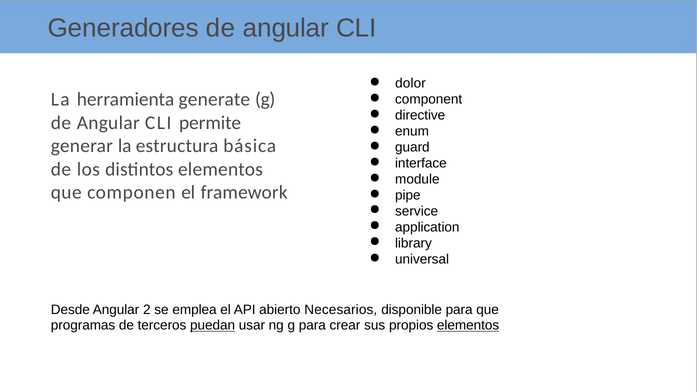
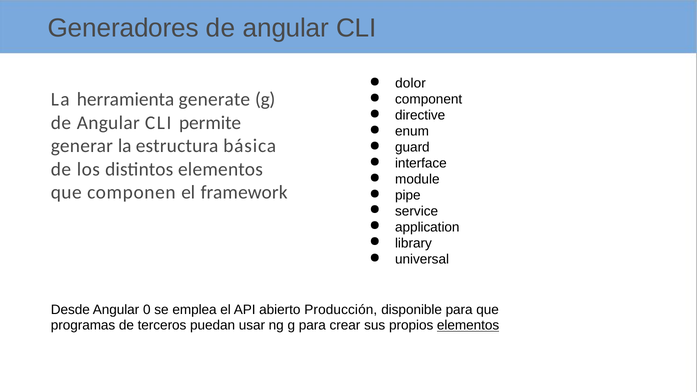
2: 2 -> 0 (147, 310)
Necesarios: Necesarios -> Producción (341, 310)
puedan underline: present -> none (213, 326)
